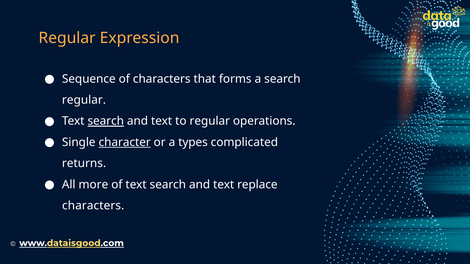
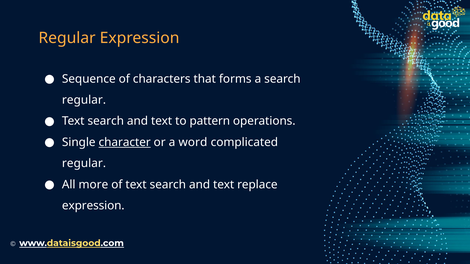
search underline: present -> none (106, 121)
to regular: regular -> pattern (210, 121)
types: types -> word (193, 142)
returns: returns -> regular (84, 164)
characters: characters -> expression (93, 206)
